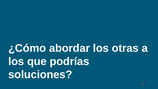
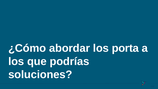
otras: otras -> porta (125, 48)
